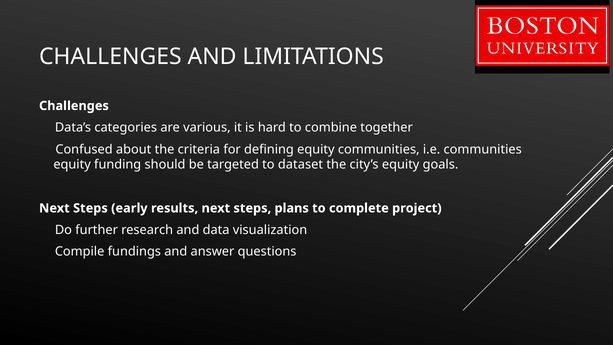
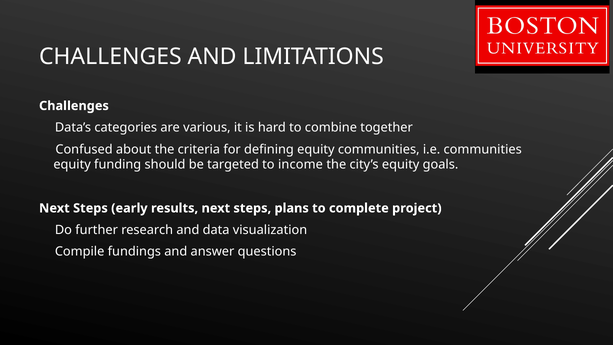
dataset: dataset -> income (300, 165)
